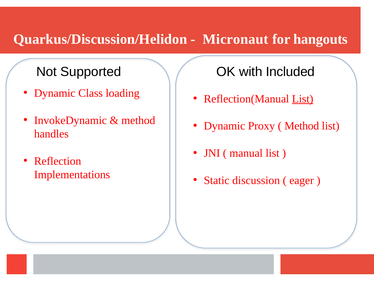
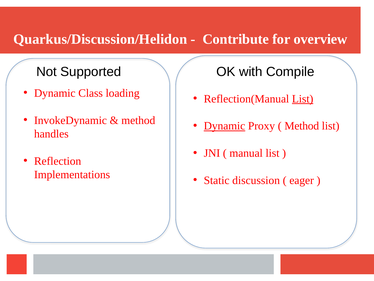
Micronaut: Micronaut -> Contribute (236, 39)
hangouts: hangouts -> overview (321, 39)
Included: Included -> Compile (290, 72)
Dynamic underline: none -> present (224, 126)
